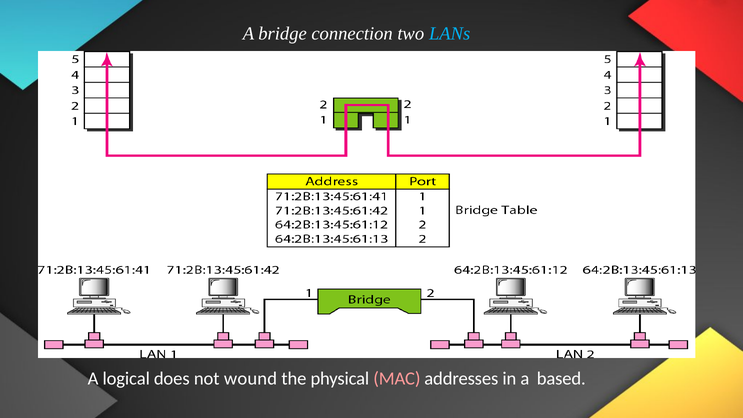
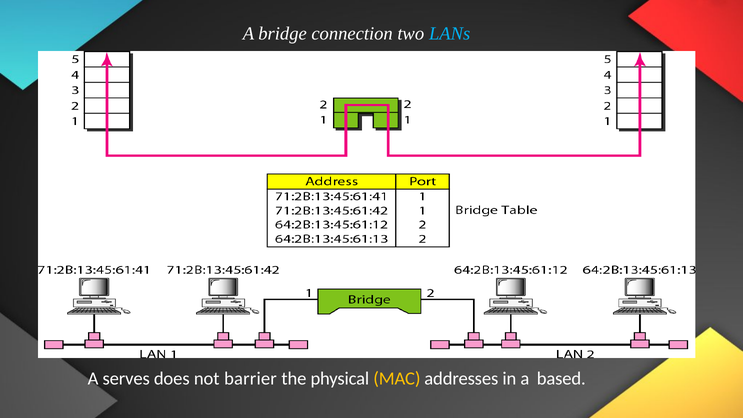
logical: logical -> serves (126, 379)
wound: wound -> barrier (251, 379)
MAC colour: pink -> yellow (397, 379)
